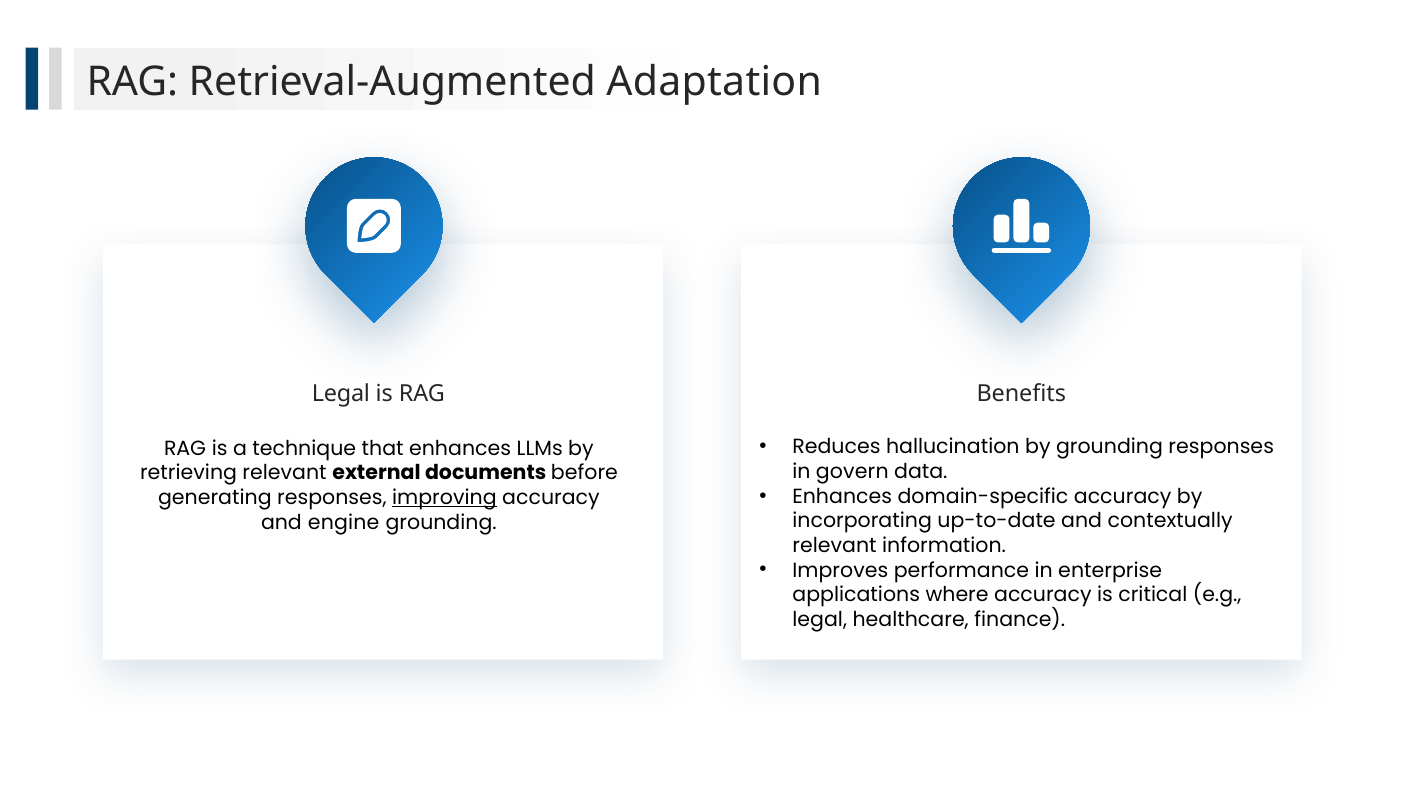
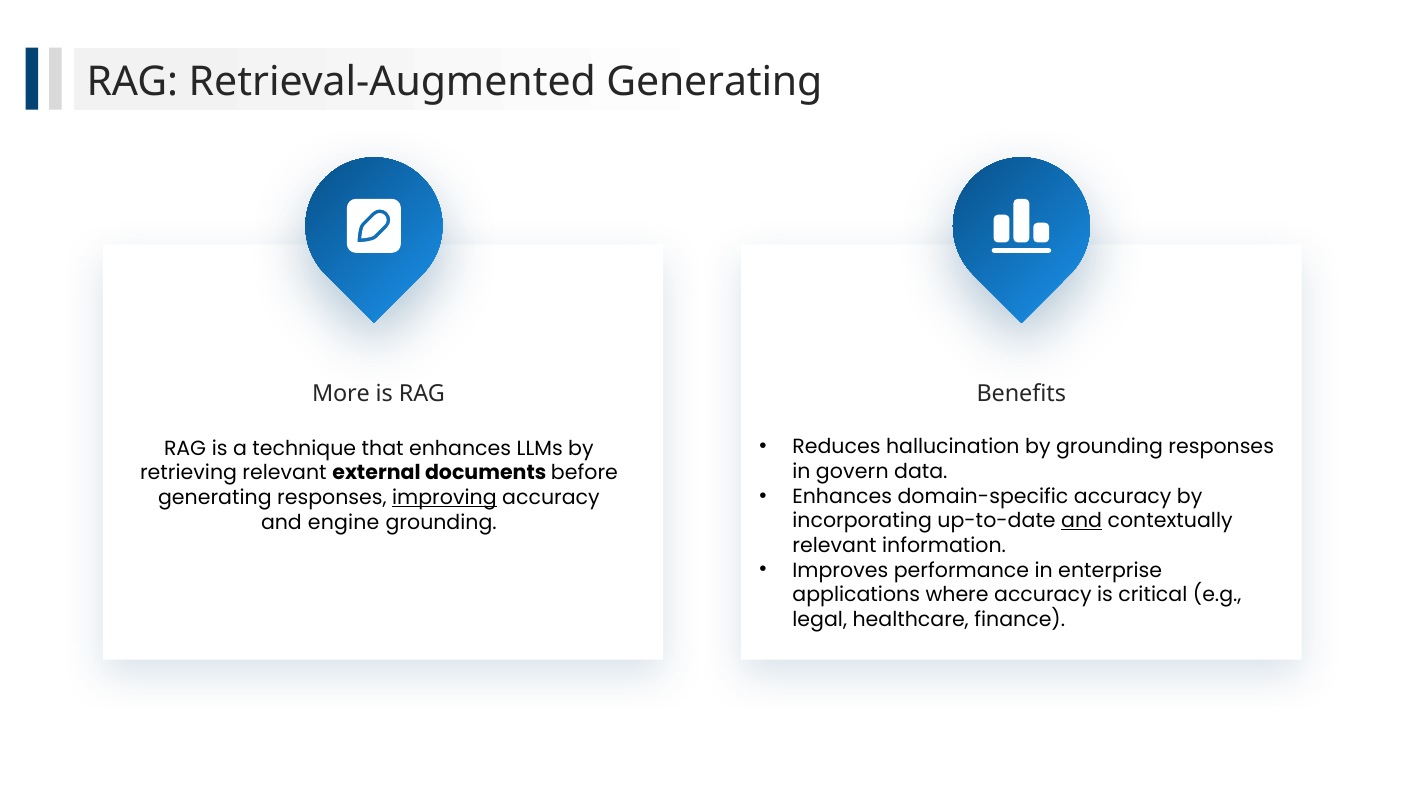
Retrieval-Augmented Adaptation: Adaptation -> Generating (714, 81)
Legal: Legal -> More (341, 394)
and underline: none -> present (1082, 521)
